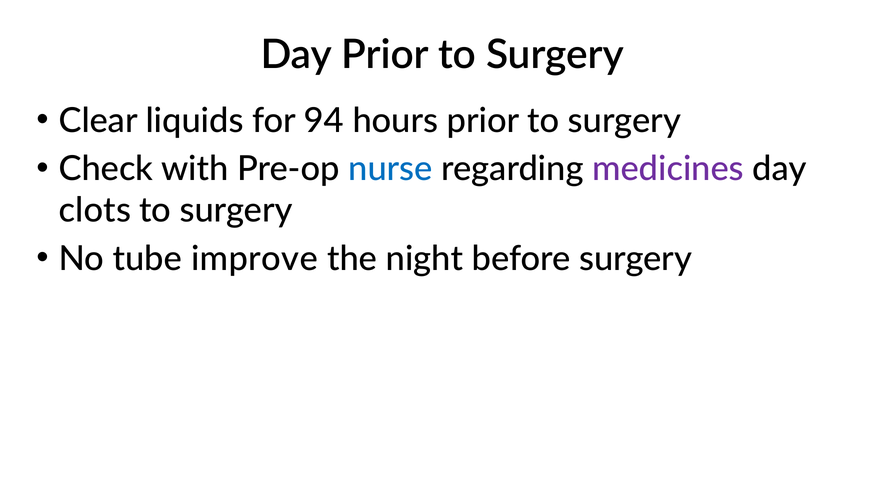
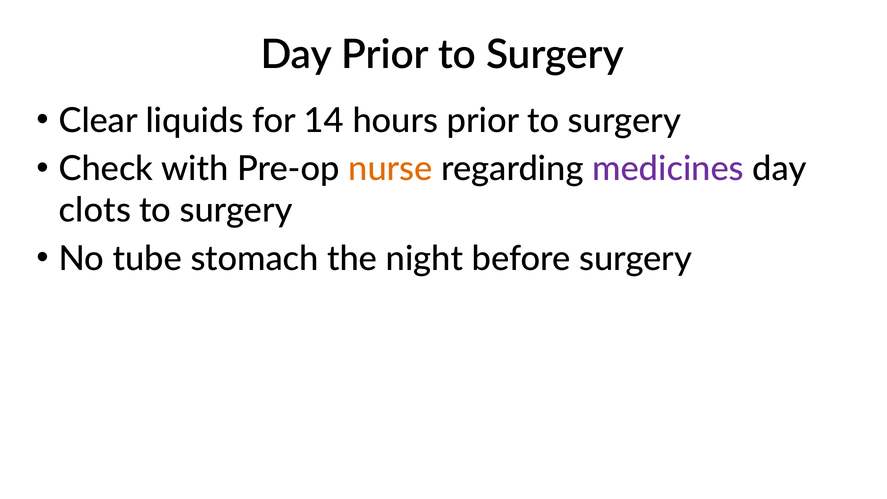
94: 94 -> 14 (324, 121)
nurse colour: blue -> orange (390, 169)
improve: improve -> stomach (255, 259)
